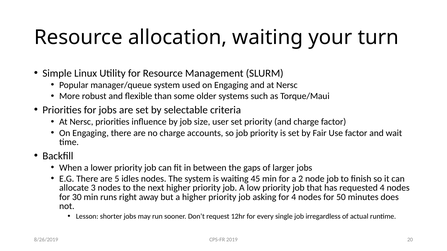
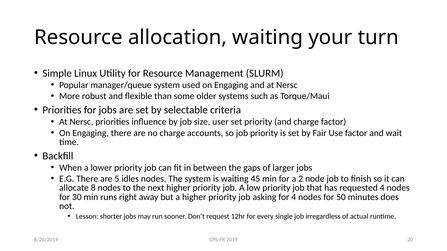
3: 3 -> 8 (93, 188)
